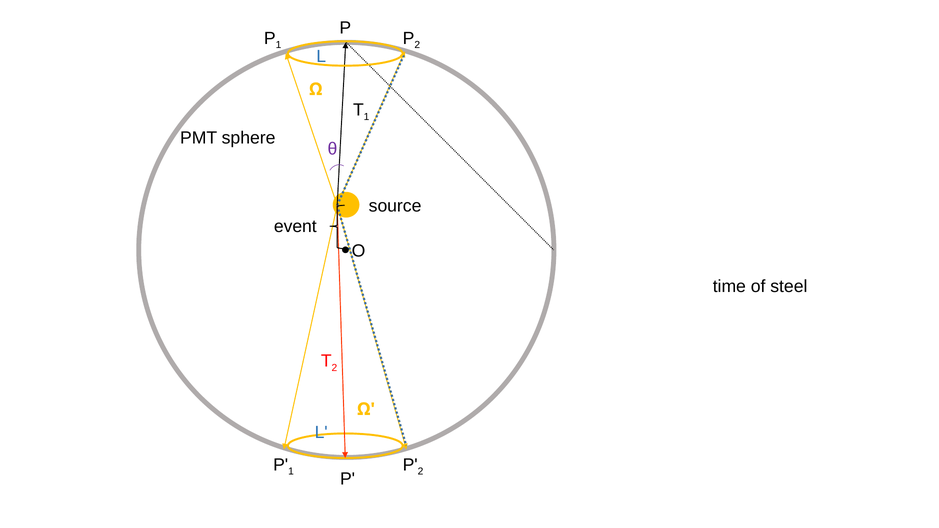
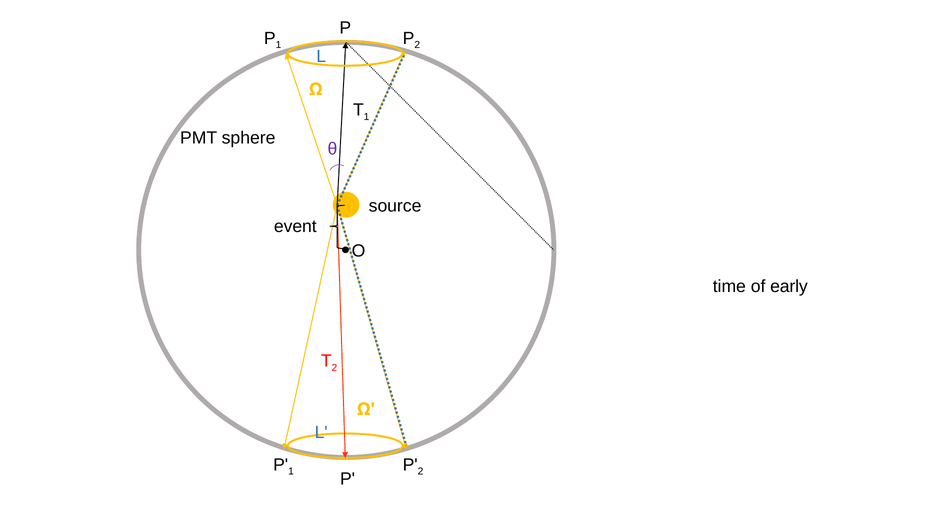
steel: steel -> early (789, 287)
